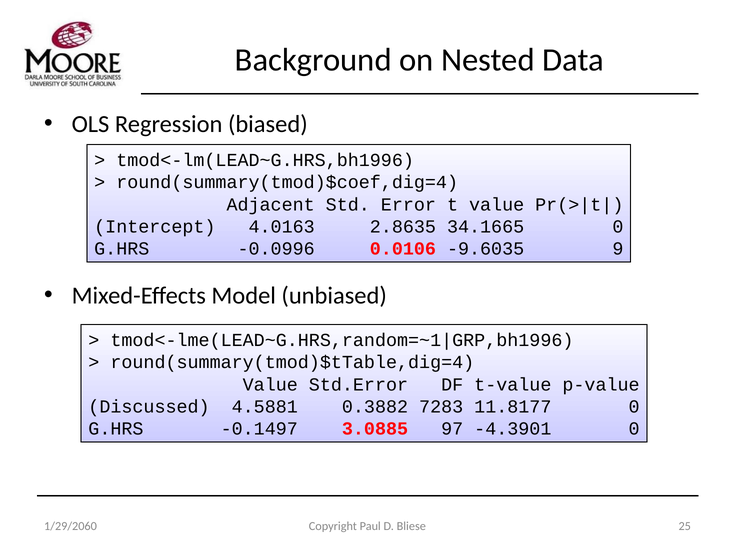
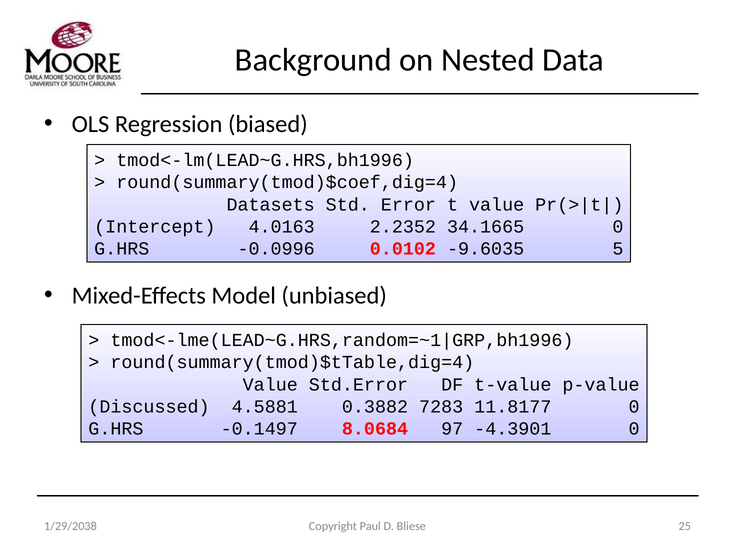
Adjacent: Adjacent -> Datasets (271, 205)
2.8635: 2.8635 -> 2.2352 (403, 227)
0.0106: 0.0106 -> 0.0102 (403, 249)
9: 9 -> 5 (618, 249)
3.0885: 3.0885 -> 8.0684 (375, 429)
1/29/2060: 1/29/2060 -> 1/29/2038 (70, 526)
